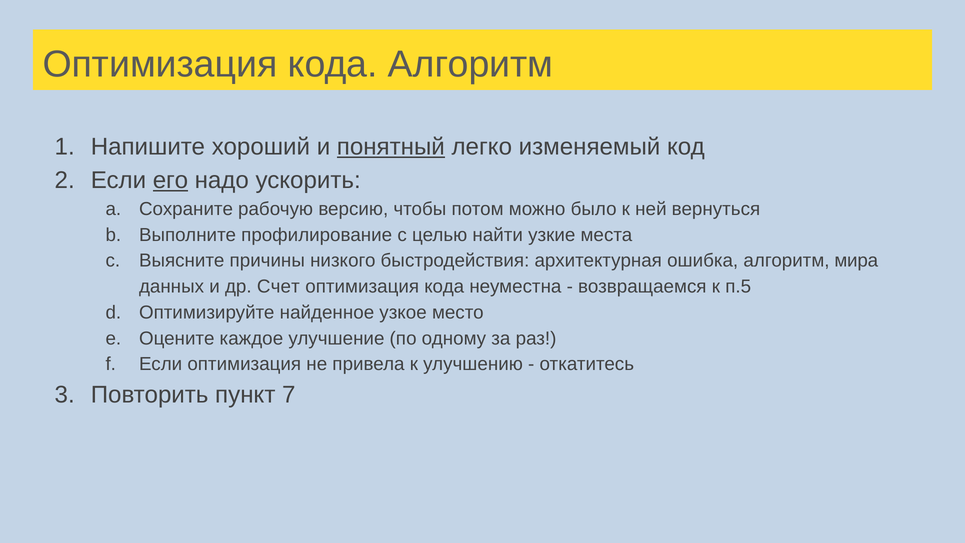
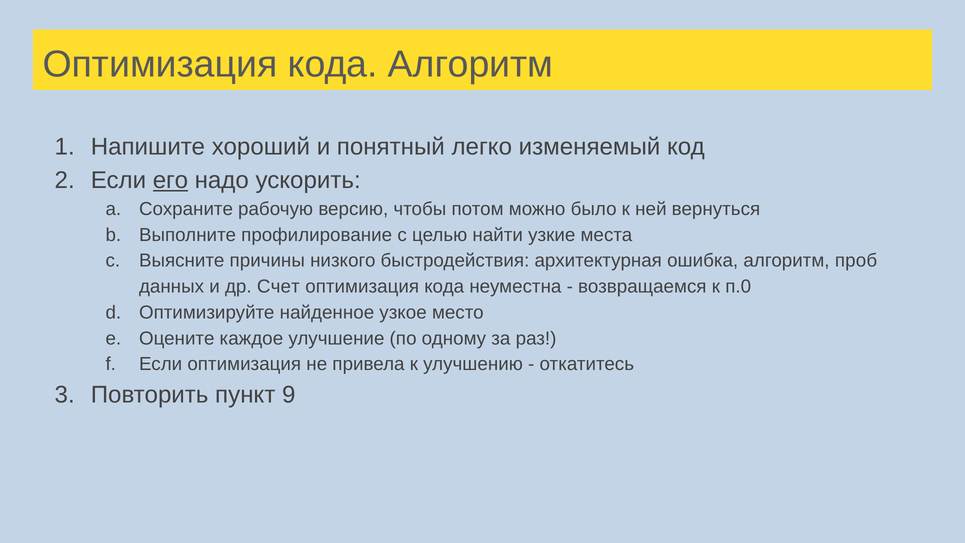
понятный underline: present -> none (391, 147)
мира: мира -> проб (856, 261)
п.5: п.5 -> п.0 (738, 286)
7: 7 -> 9 (289, 395)
